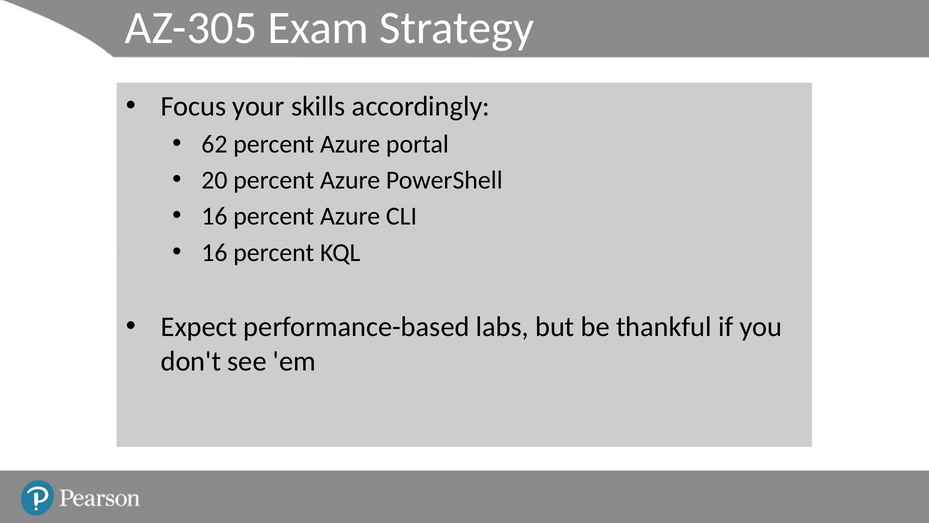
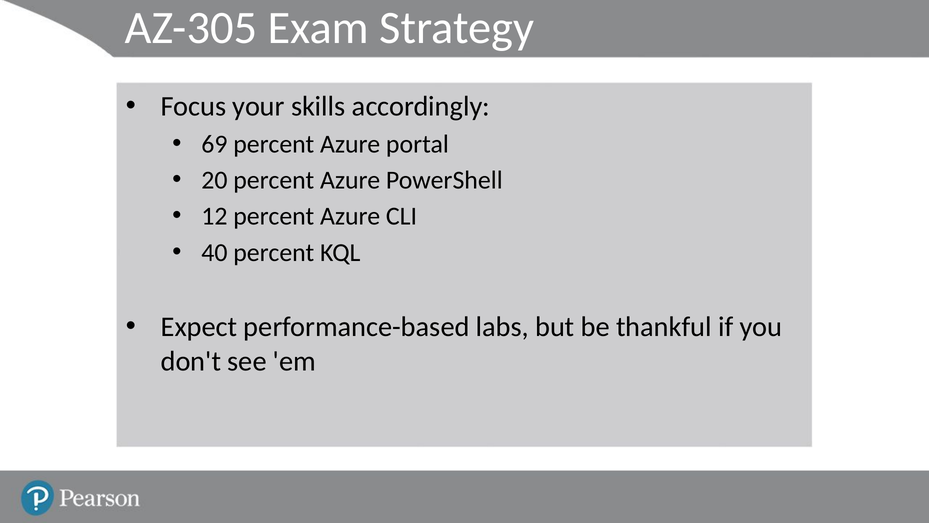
62: 62 -> 69 (214, 144)
16: 16 -> 12 (214, 216)
16: 16 -> 40 (214, 252)
